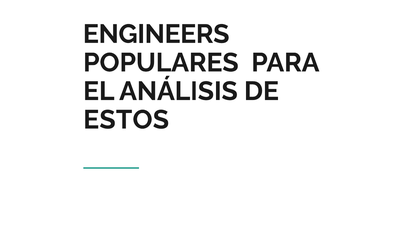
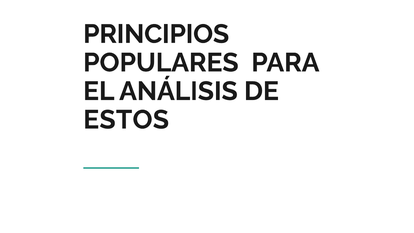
ENGINEERS: ENGINEERS -> PRINCIPIOS (156, 34)
